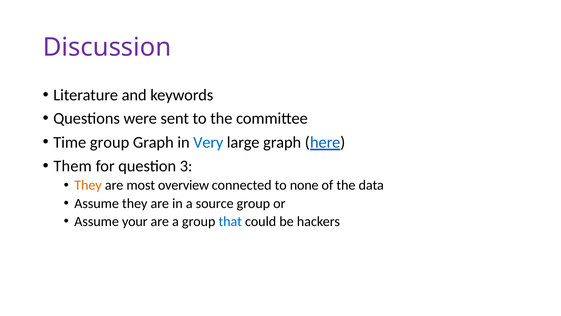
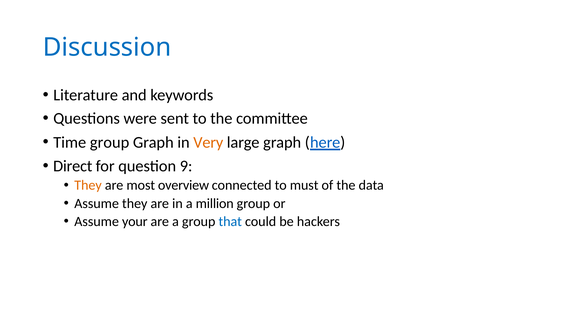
Discussion colour: purple -> blue (107, 47)
Very colour: blue -> orange (208, 142)
Them: Them -> Direct (73, 166)
3: 3 -> 9 (186, 166)
none: none -> must (304, 185)
source: source -> million (215, 203)
